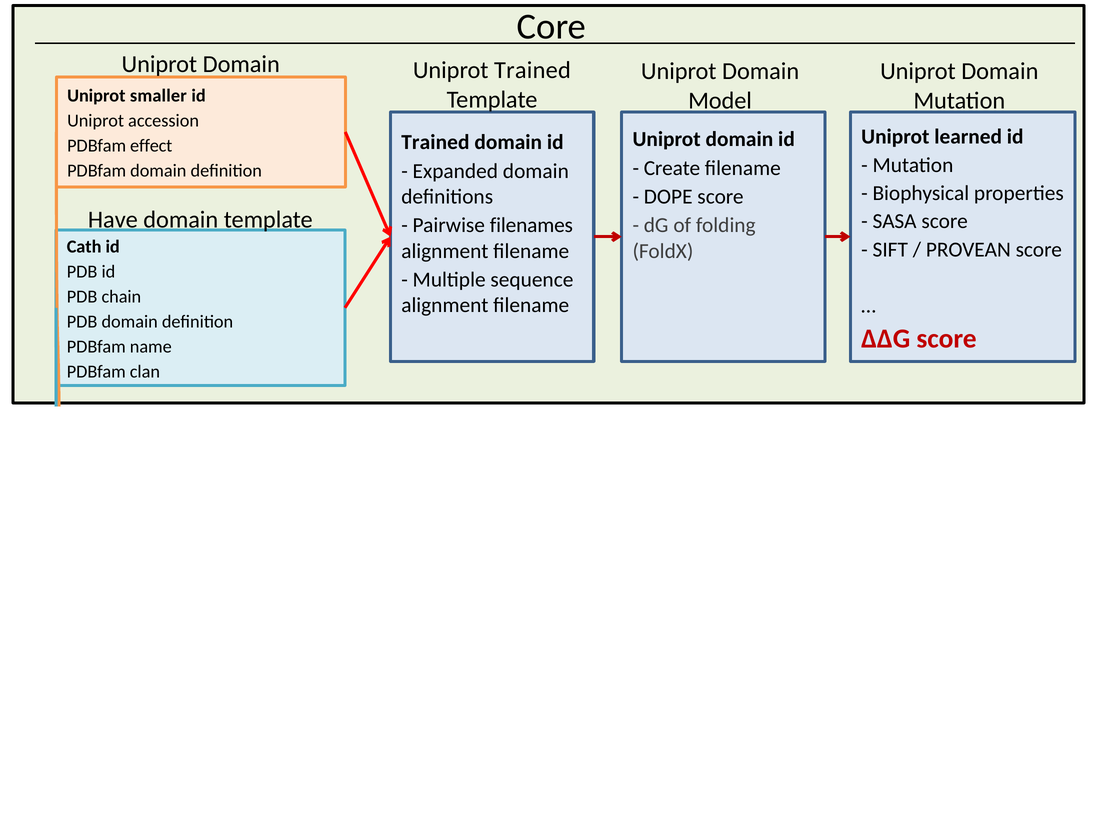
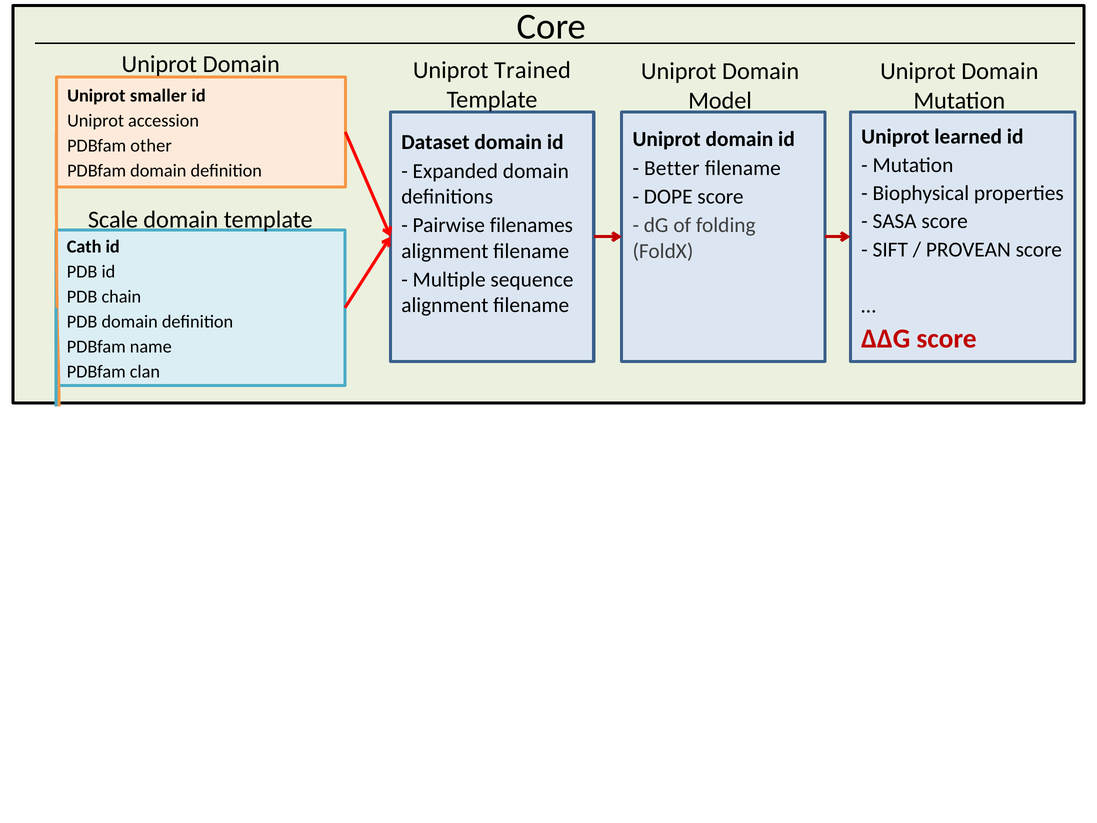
Trained: Trained -> Dataset (435, 142)
effect: effect -> other (151, 146)
Create: Create -> Better (672, 168)
Have: Have -> Scale (113, 220)
